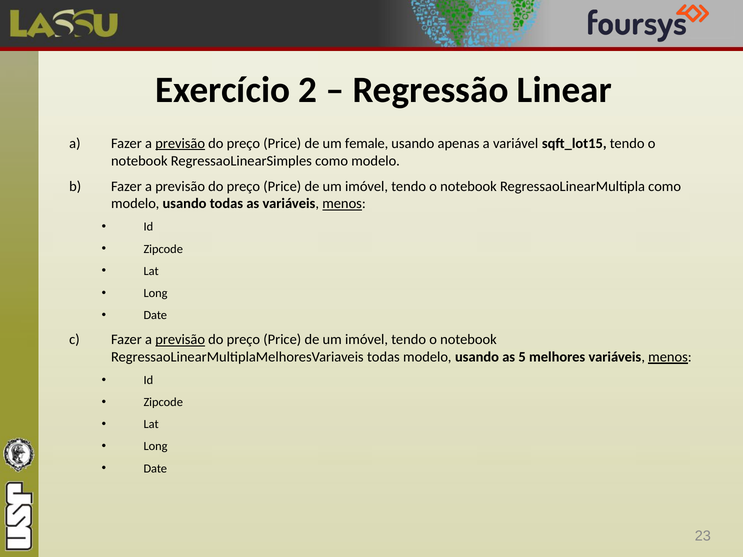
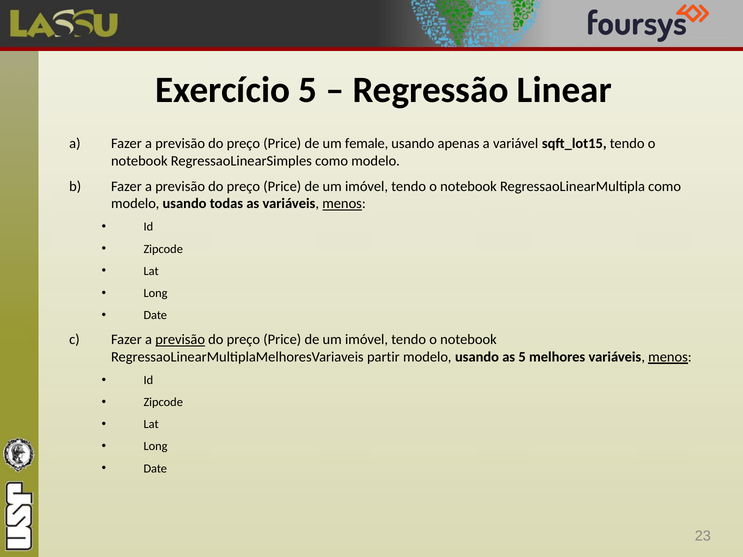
Exercício 2: 2 -> 5 (308, 90)
previsão underline: present -> none (180, 144)
RegressaoLinearMultiplaMelhoresVariaveis todas: todas -> partir (383, 357)
